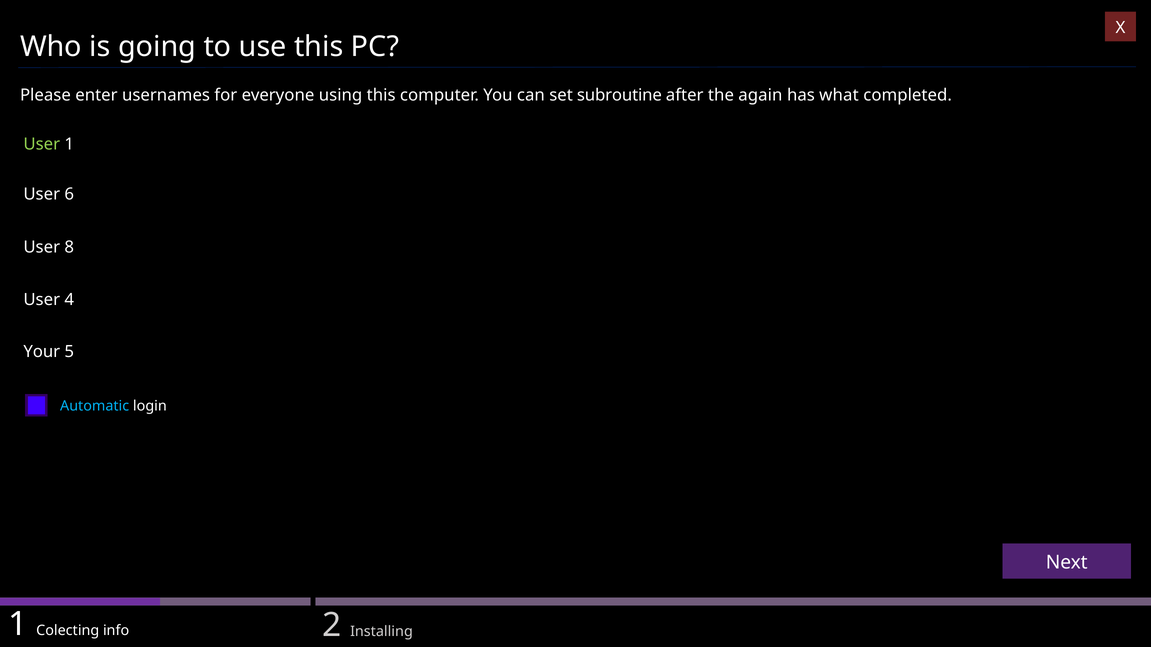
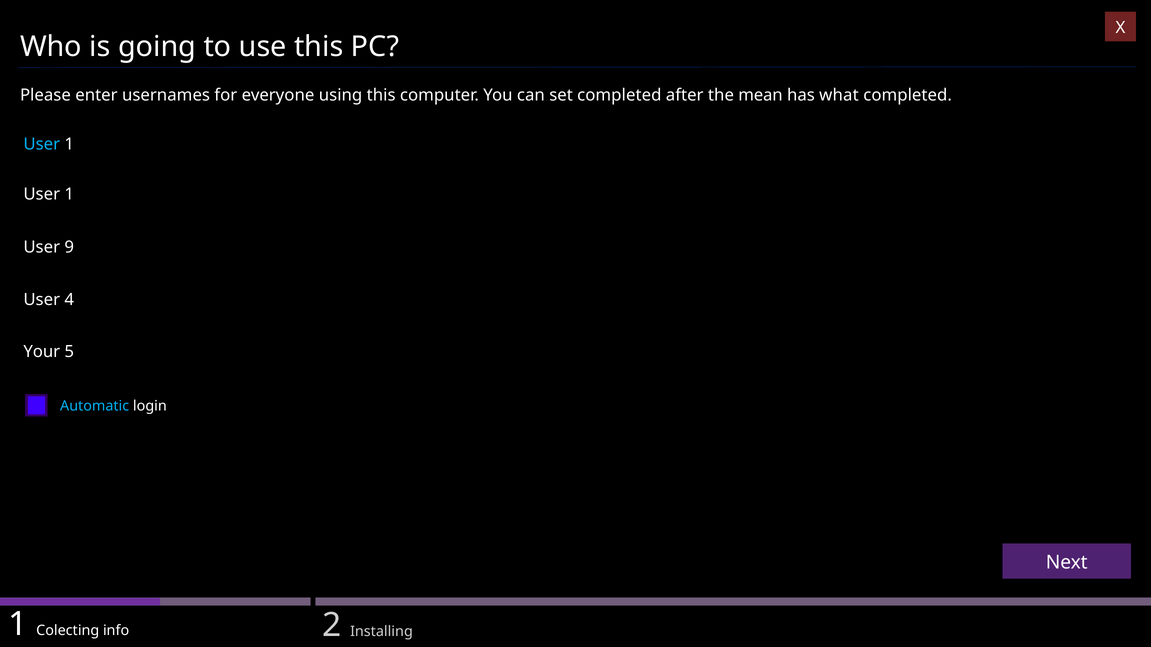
set subroutine: subroutine -> completed (619, 95)
again: again -> mean (761, 95)
User colour: light green -> light blue (42, 144)
6: 6 -> 1 (69, 194)
8: 8 -> 9 (69, 247)
